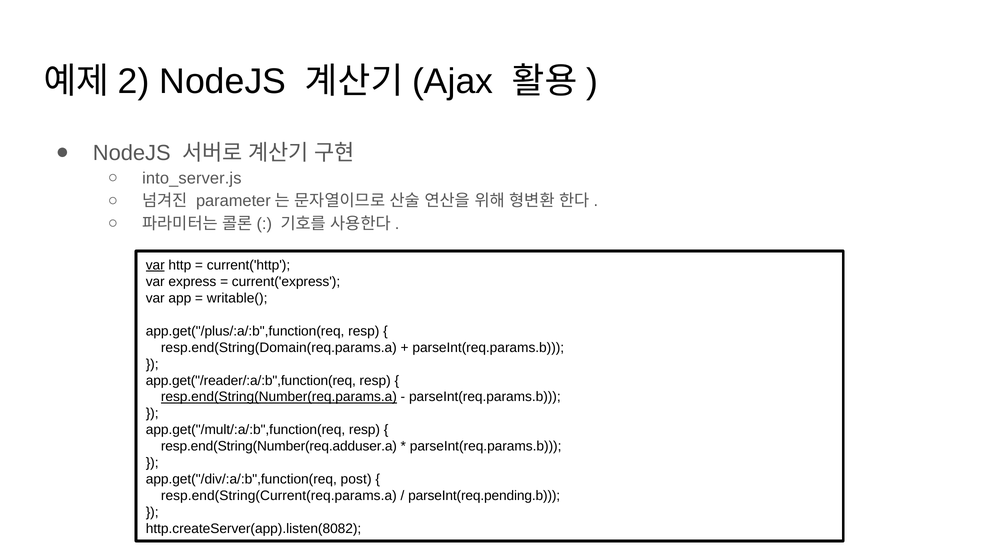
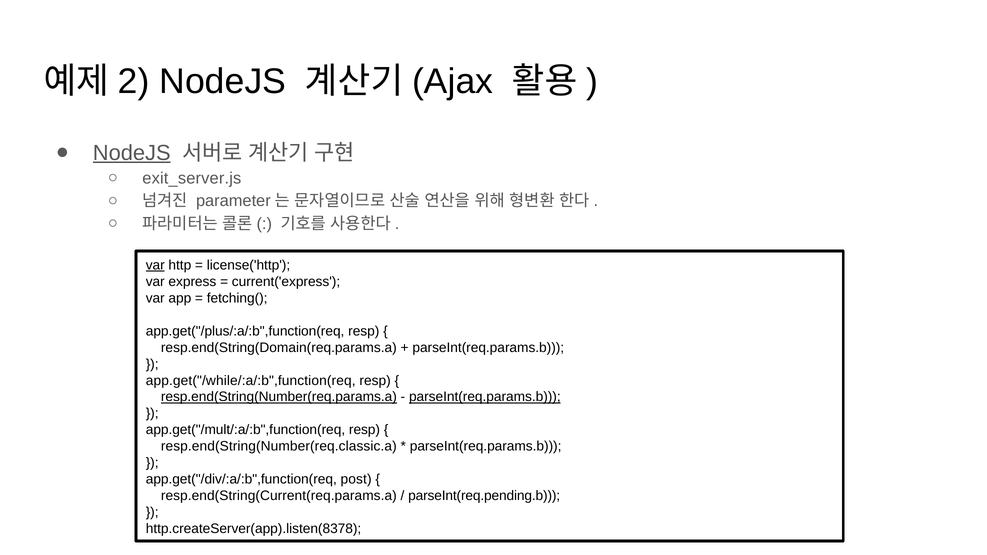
NodeJS underline: none -> present (132, 153)
into_server.js: into_server.js -> exit_server.js (192, 178)
current('http: current('http -> license('http (249, 265)
writable(: writable( -> fetching( (237, 298)
app.get("/reader/:a/:b",function(req: app.get("/reader/:a/:b",function(req -> app.get("/while/:a/:b",function(req (251, 381)
parseInt(req.params.b underline: none -> present (485, 397)
resp.end(String(Number(req.adduser.a: resp.end(String(Number(req.adduser.a -> resp.end(String(Number(req.classic.a (279, 447)
http.createServer(app).listen(8082: http.createServer(app).listen(8082 -> http.createServer(app).listen(8378 (254, 529)
